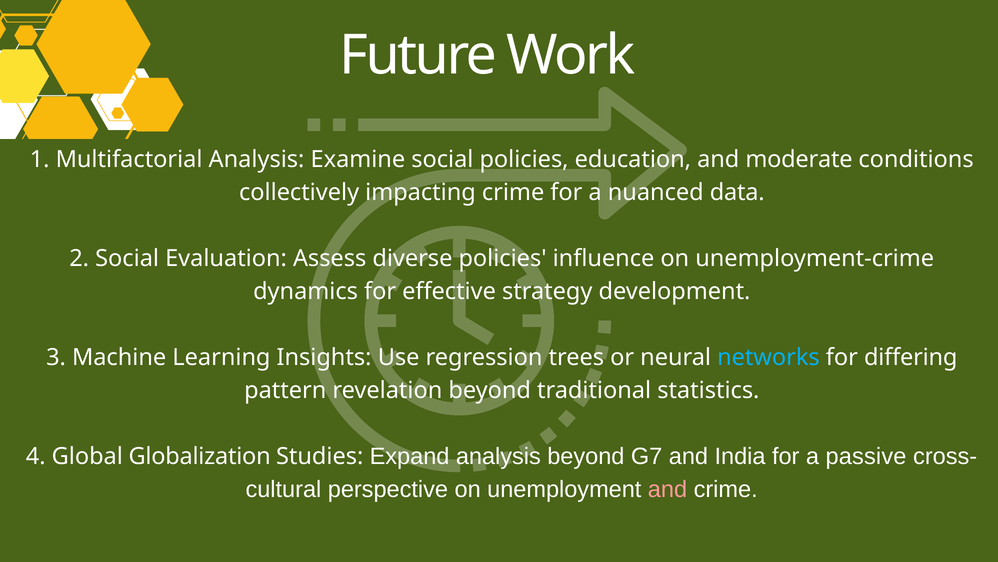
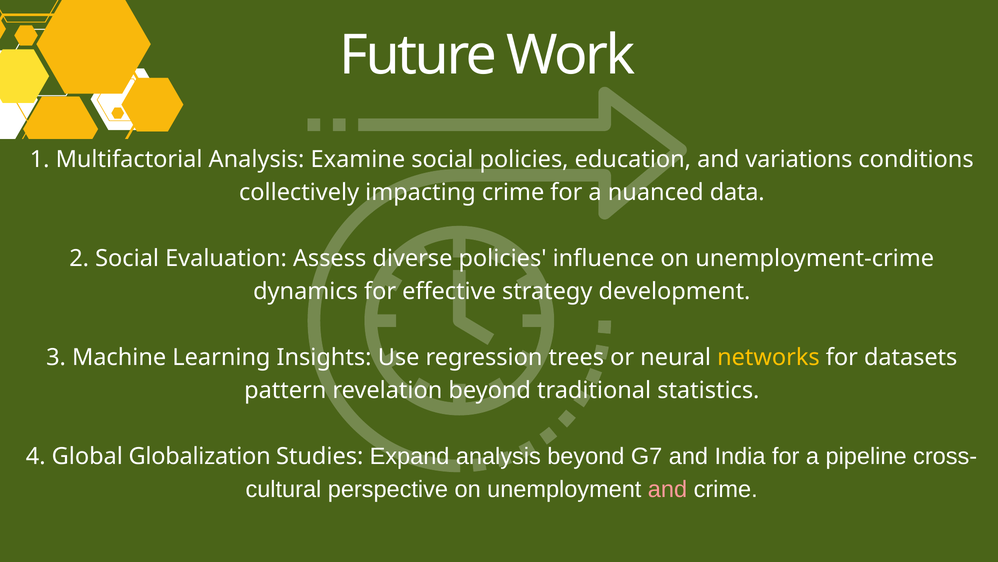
moderate: moderate -> variations (799, 159)
networks colour: light blue -> yellow (768, 357)
differing: differing -> datasets (911, 357)
passive: passive -> pipeline (866, 456)
